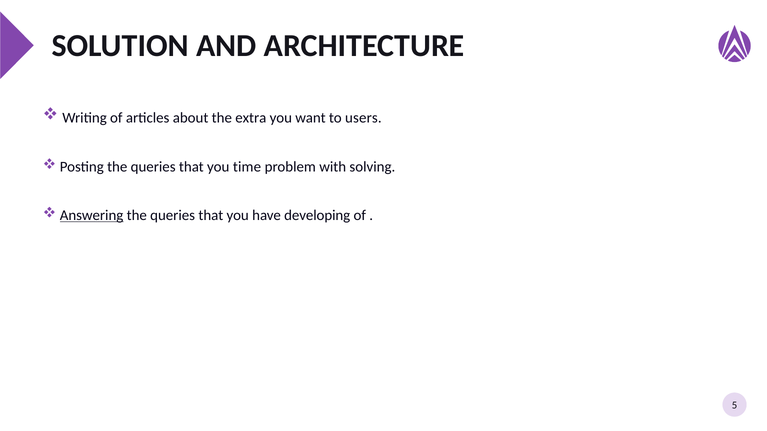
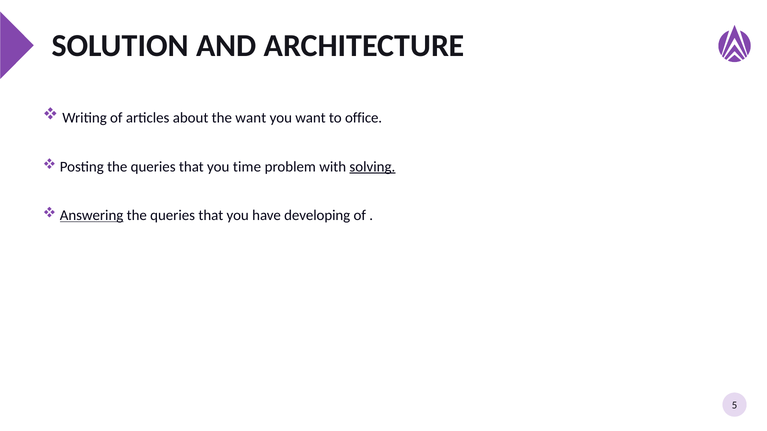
the extra: extra -> want (251, 118)
users: users -> office (364, 118)
solving underline: none -> present (372, 167)
